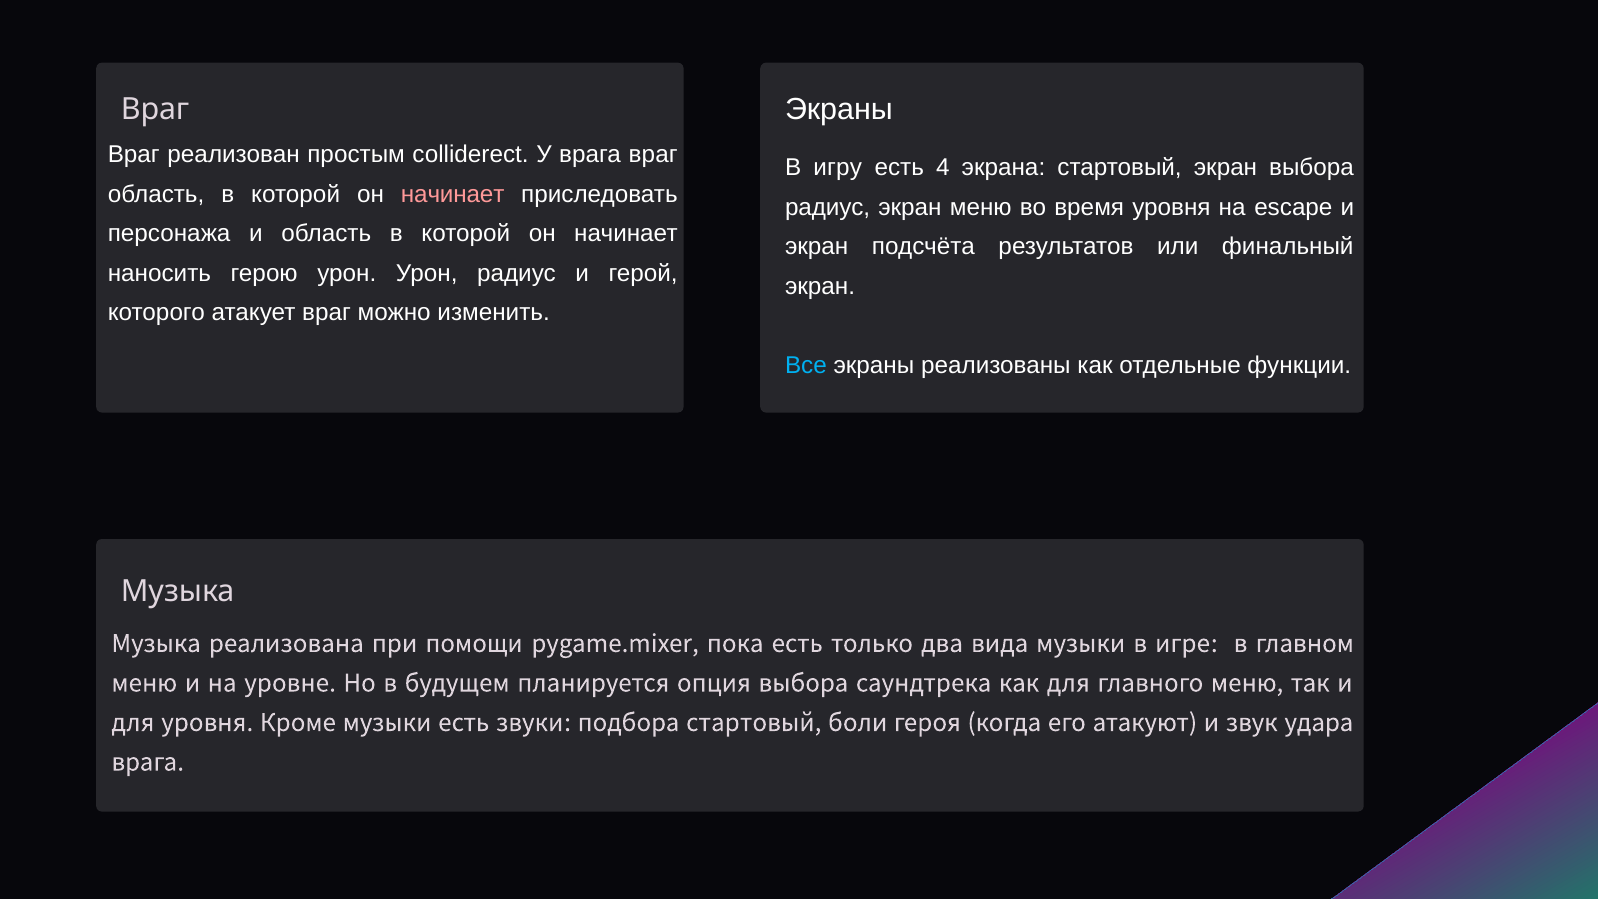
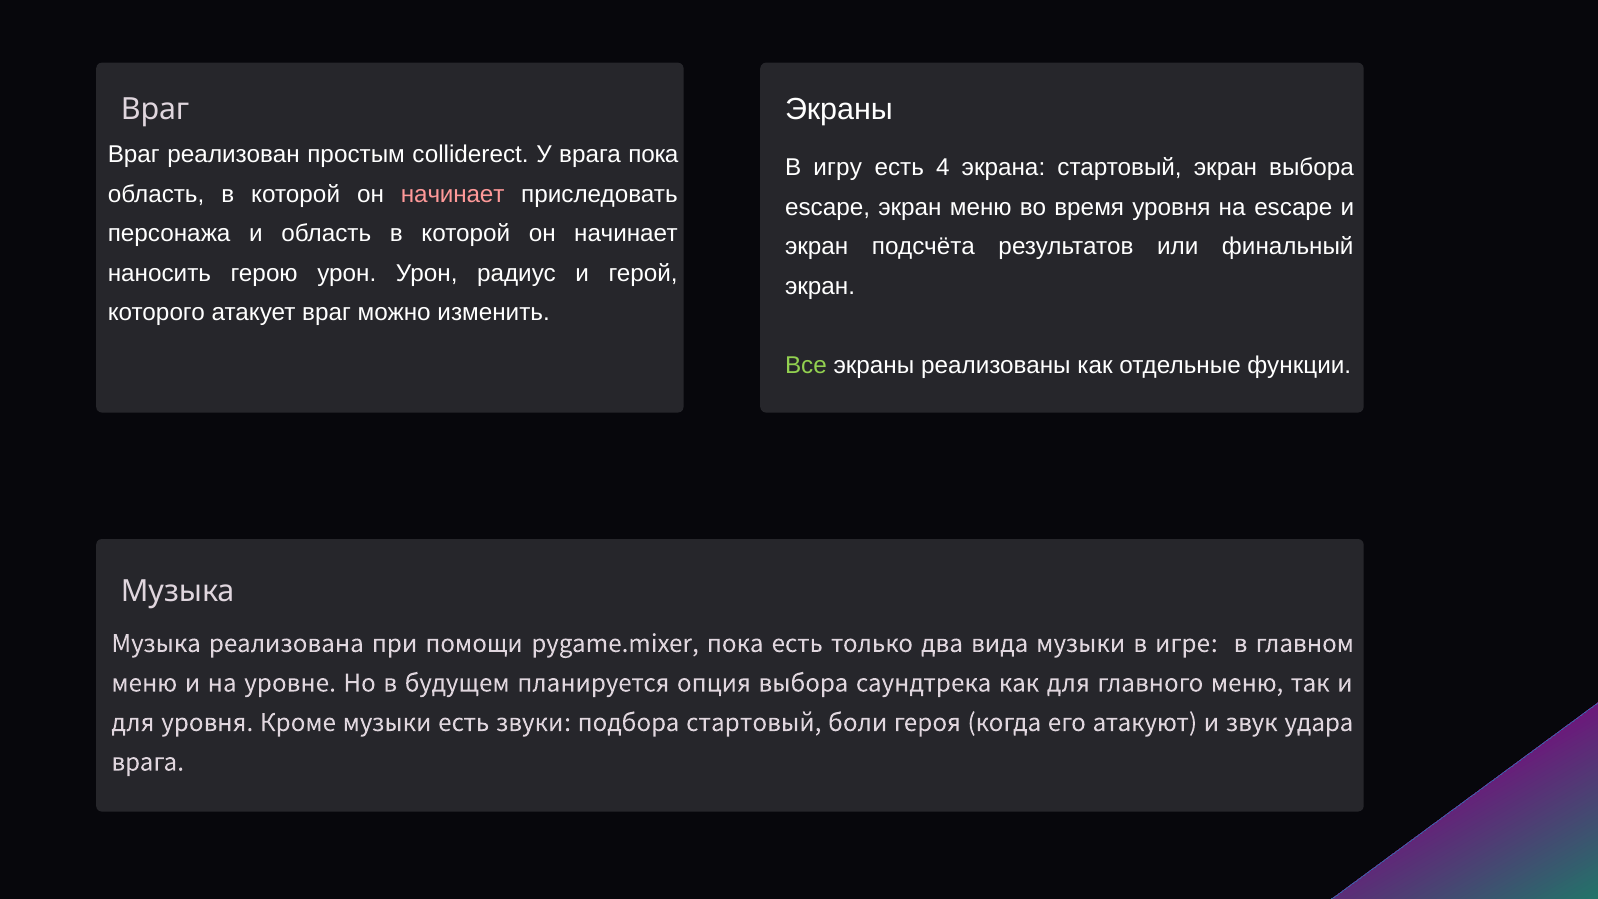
врага враг: враг -> пока (653, 155)
радиус: радиус -> escape (828, 207)
Все colour: light blue -> light green (806, 365)
